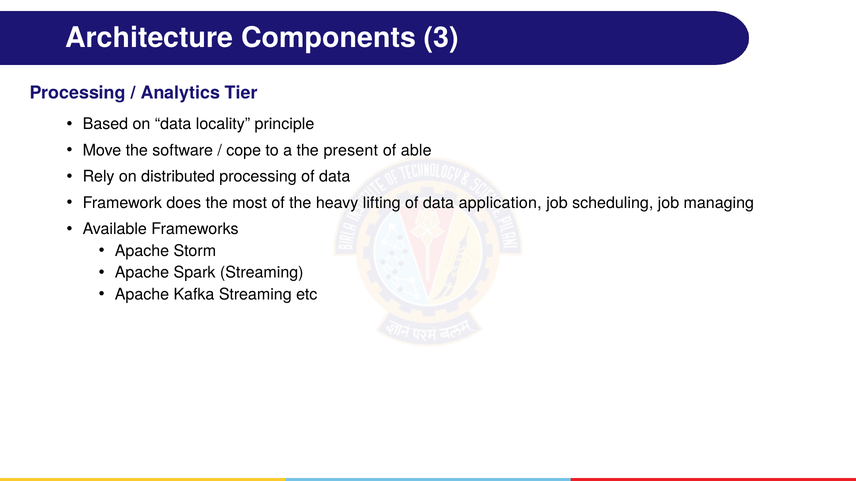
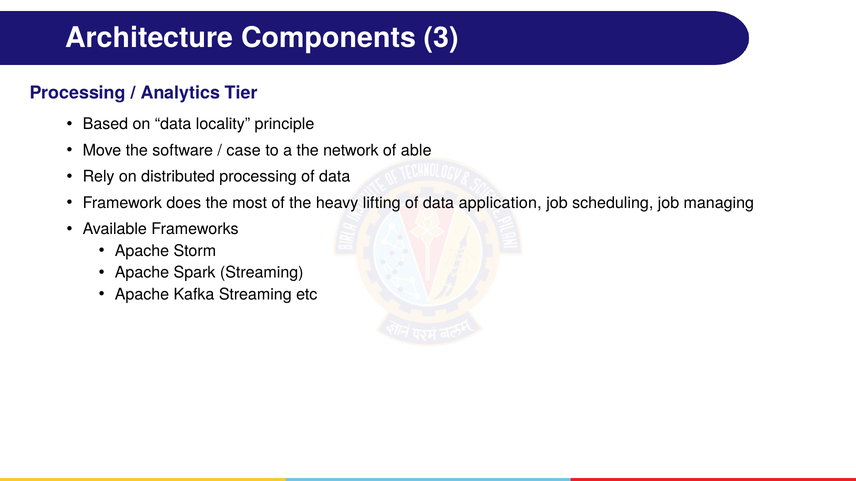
cope: cope -> case (244, 150)
present: present -> network (351, 150)
